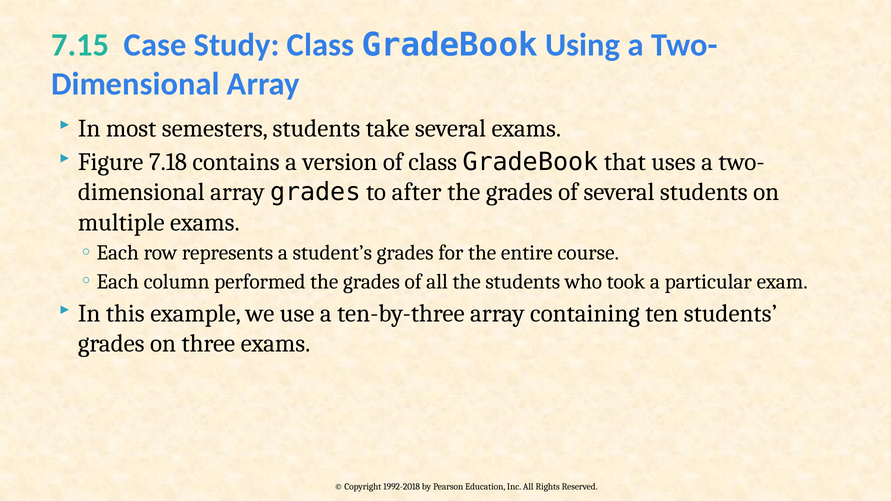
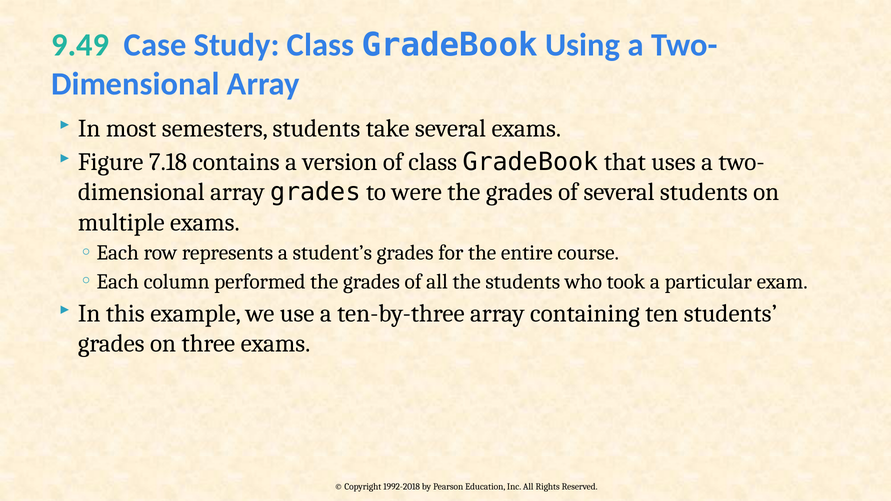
7.15: 7.15 -> 9.49 (80, 45)
after: after -> were (417, 192)
